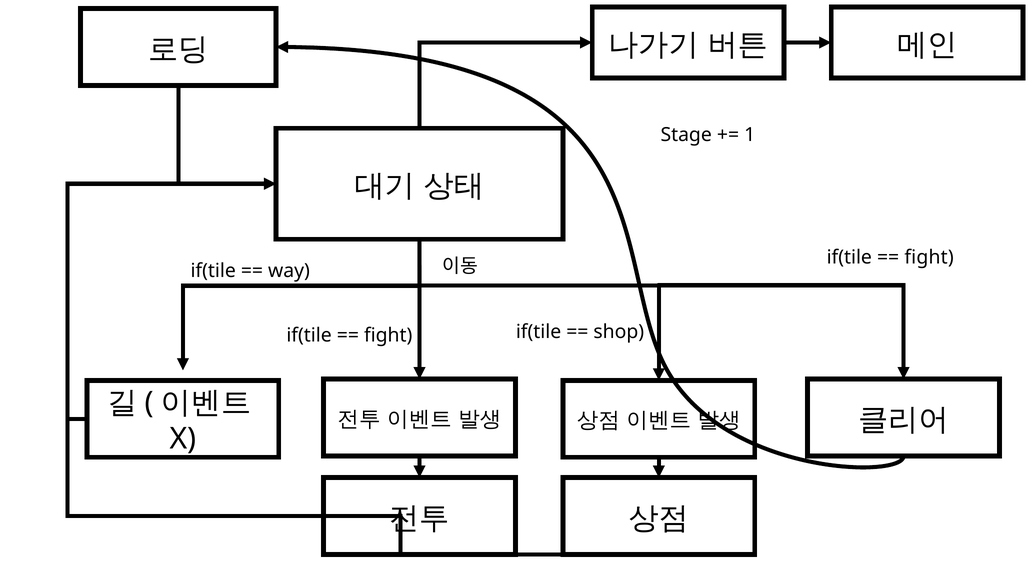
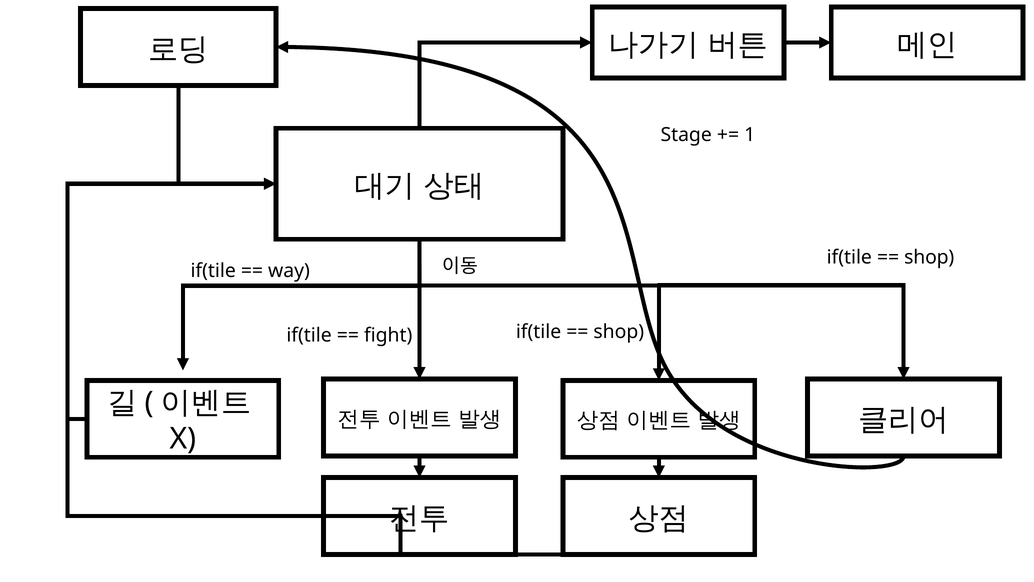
fight: fight -> shop (929, 257)
